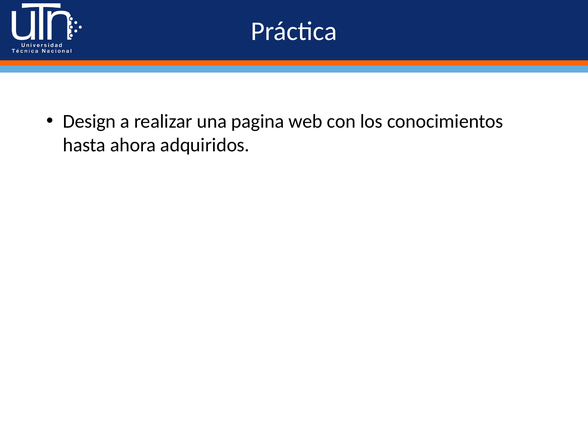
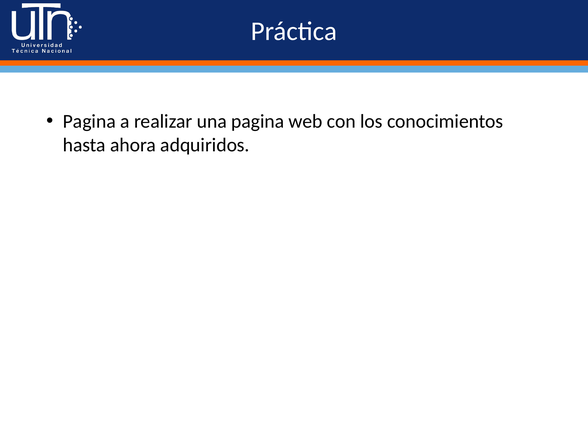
Design: Design -> Pagina (89, 121)
